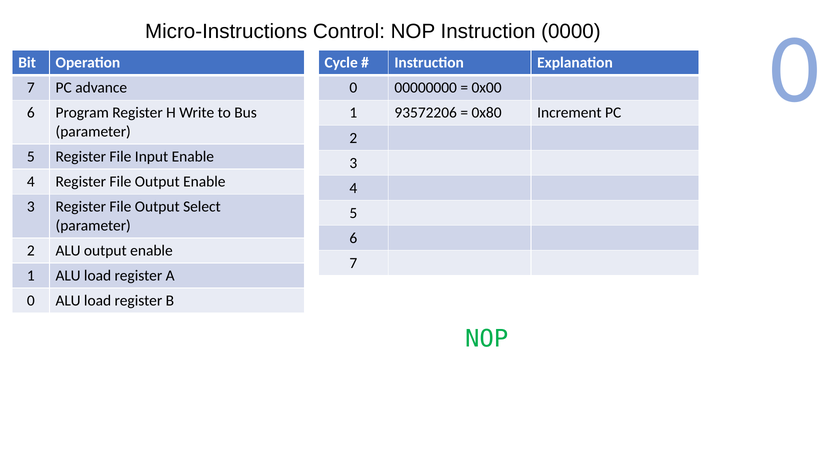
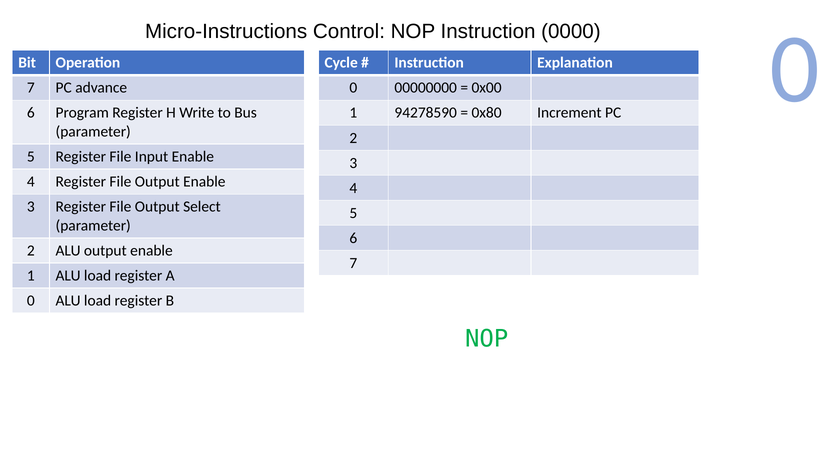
93572206: 93572206 -> 94278590 (426, 113)
